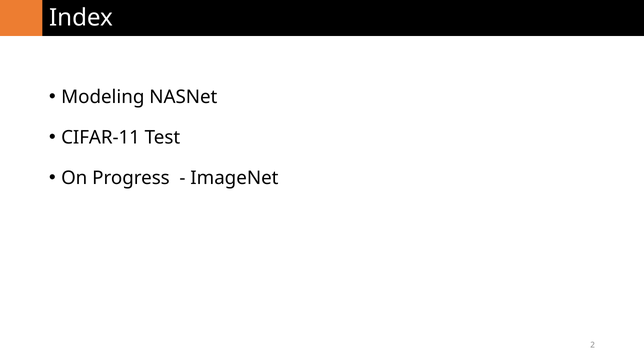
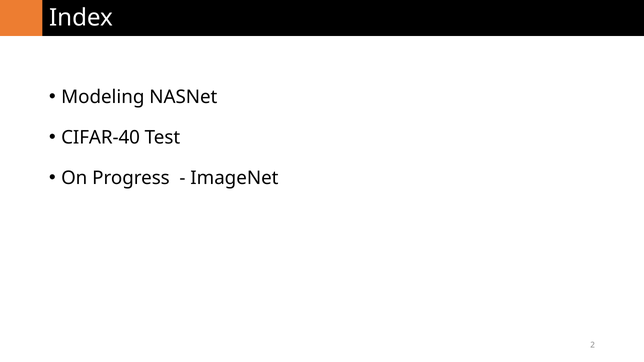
CIFAR-11: CIFAR-11 -> CIFAR-40 (101, 138)
